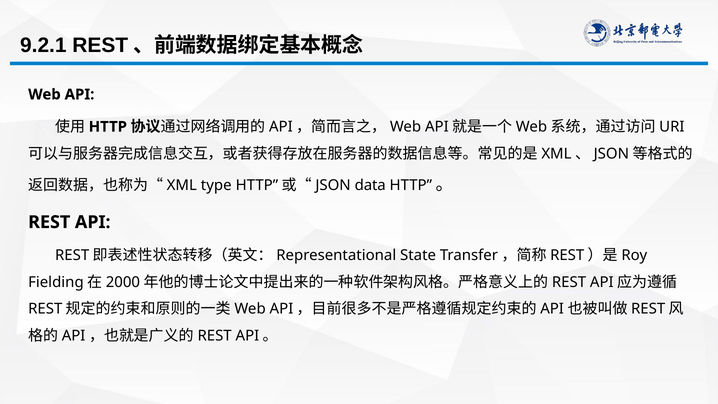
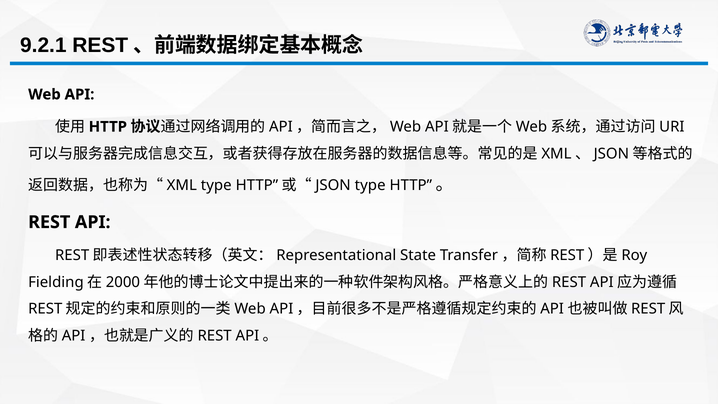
data: data -> type (370, 185)
